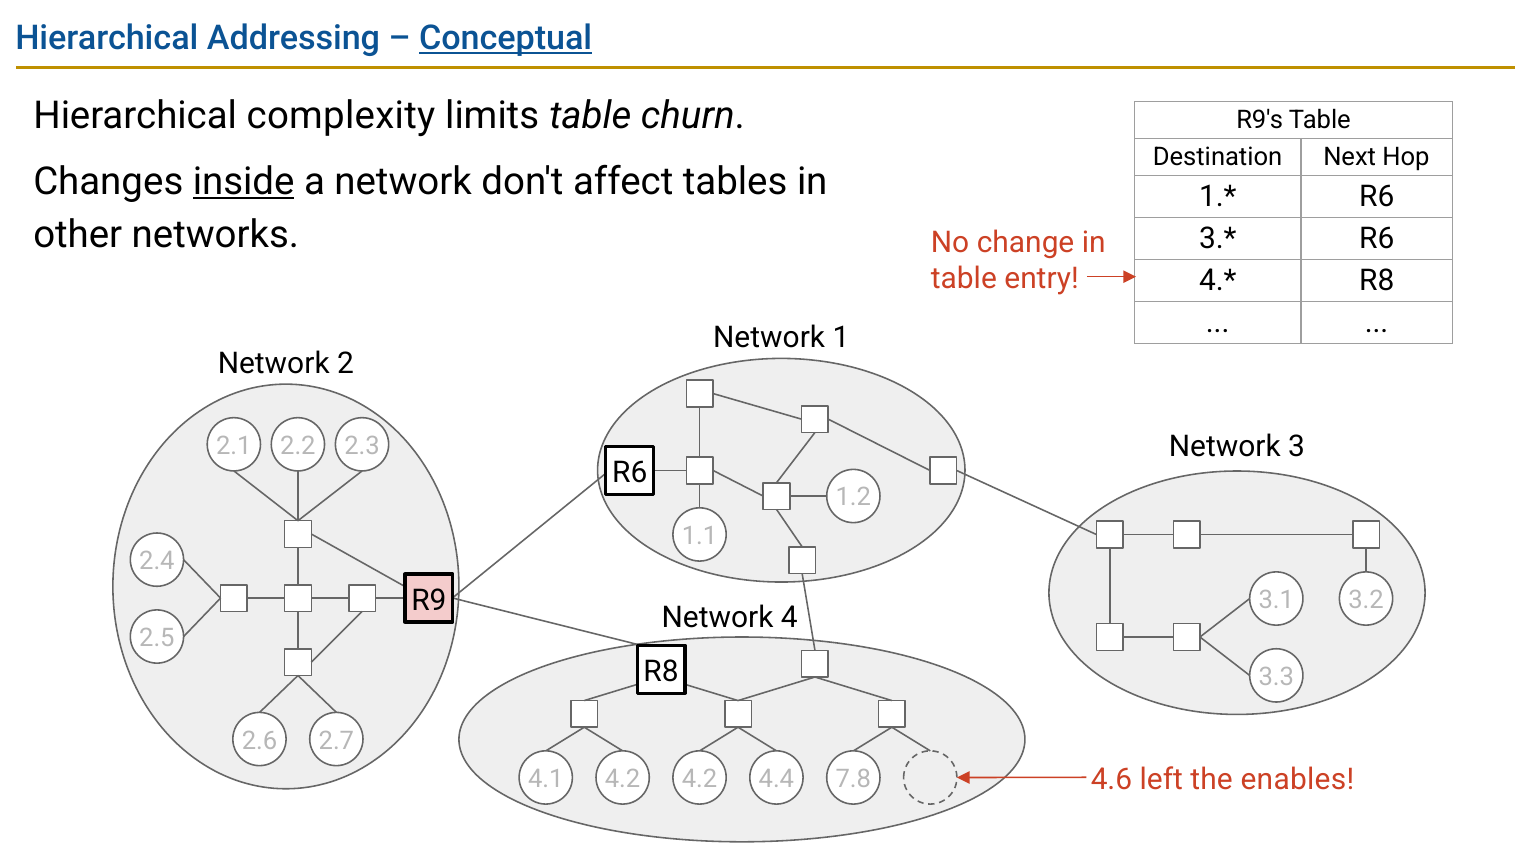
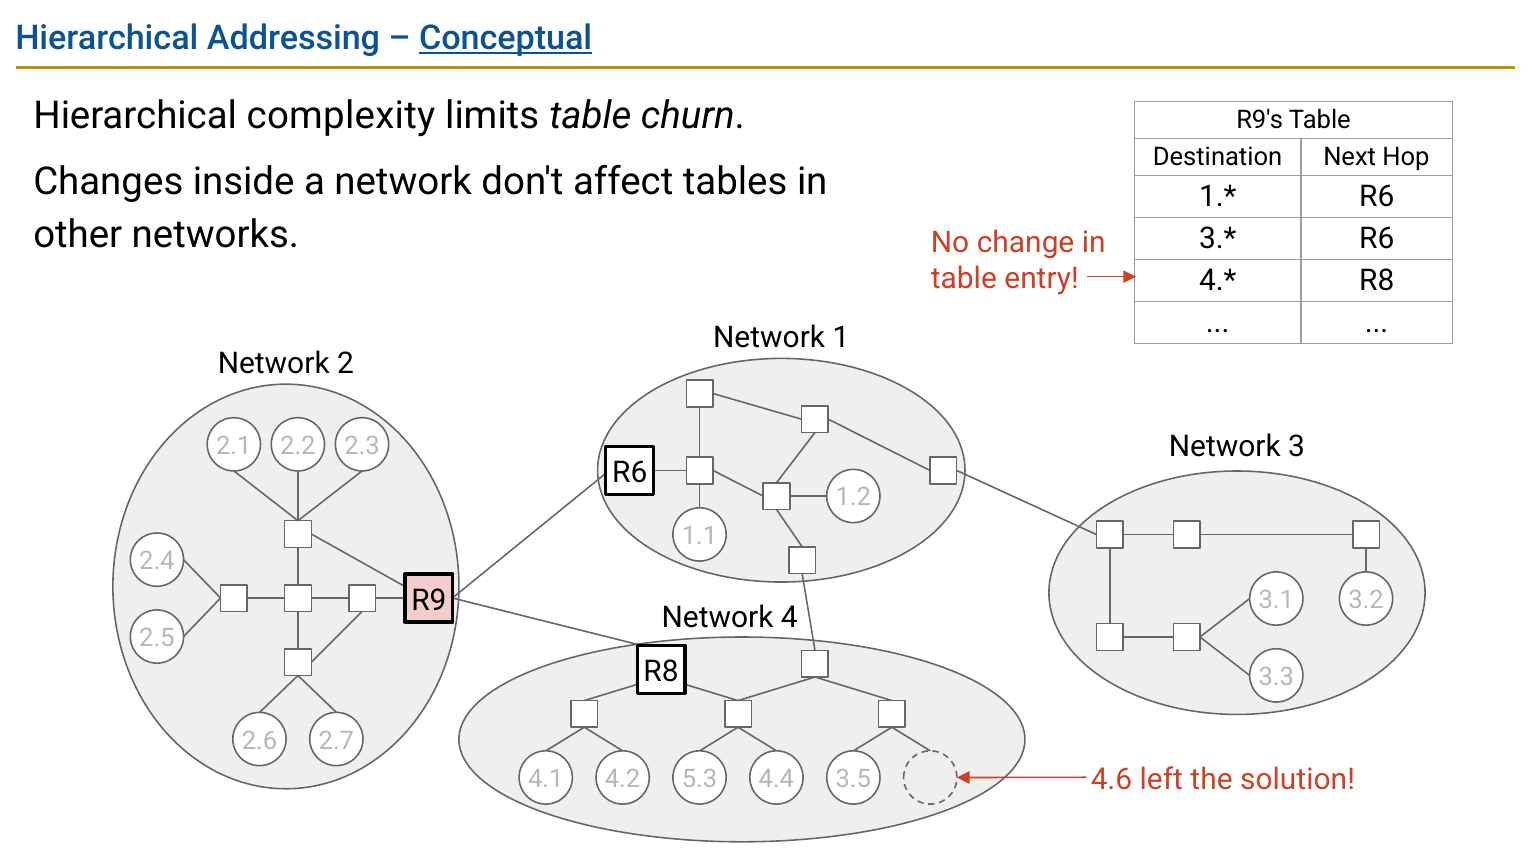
inside underline: present -> none (244, 182)
enables: enables -> solution (1298, 780)
4.2 4.2: 4.2 -> 5.3 (700, 779)
7.8: 7.8 -> 3.5 (853, 779)
